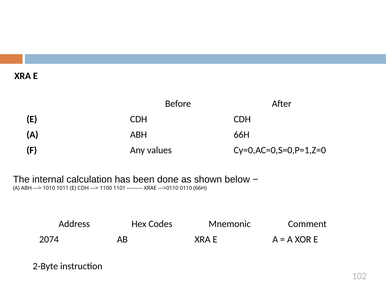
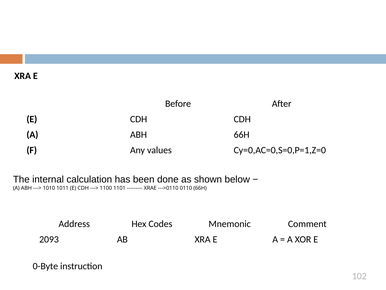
2074: 2074 -> 2093 (49, 239)
2-Byte: 2-Byte -> 0-Byte (45, 266)
